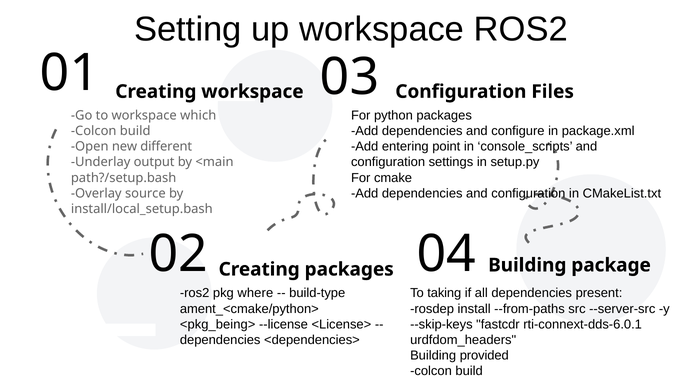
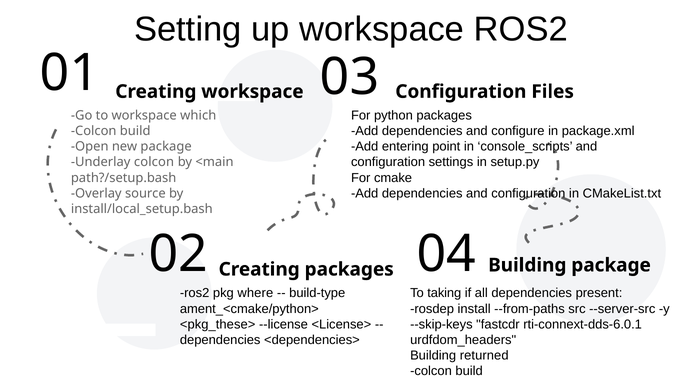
new different: different -> package (166, 147)
Underlay output: output -> colcon (154, 162)
<pkg_being>: <pkg_being> -> <pkg_these> (218, 324)
provided: provided -> returned (484, 355)
